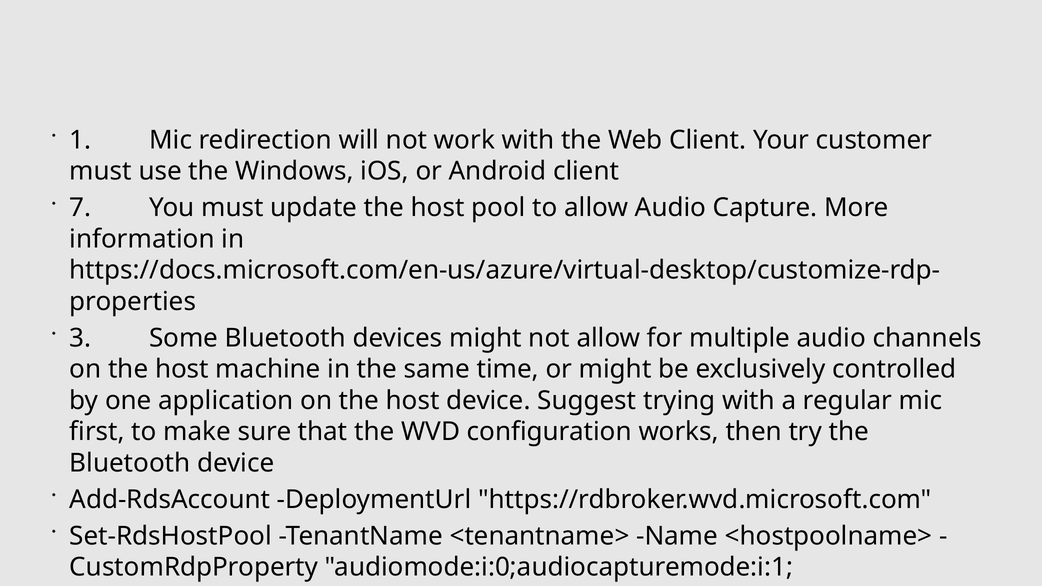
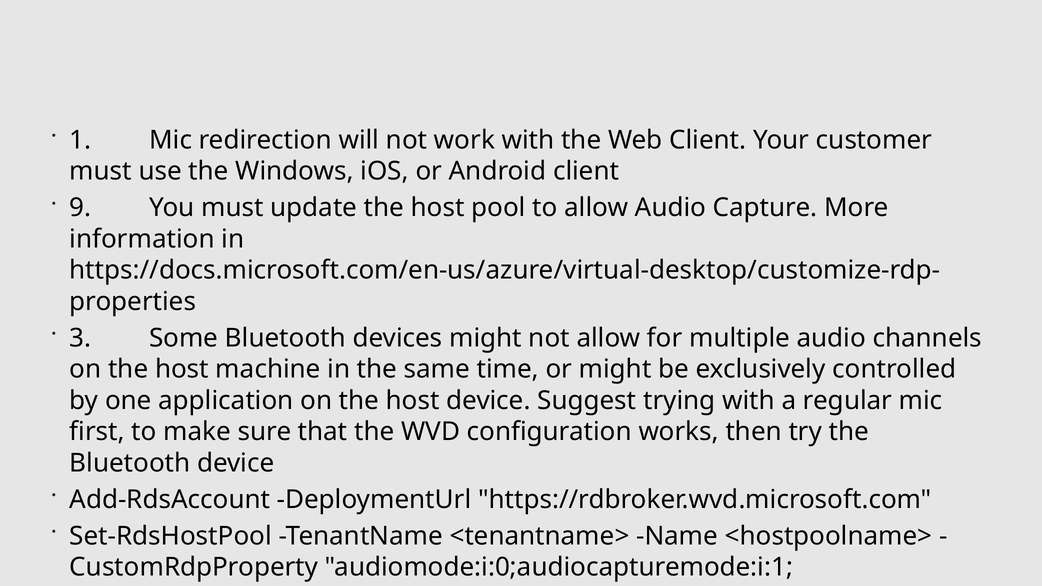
7: 7 -> 9 (80, 208)
